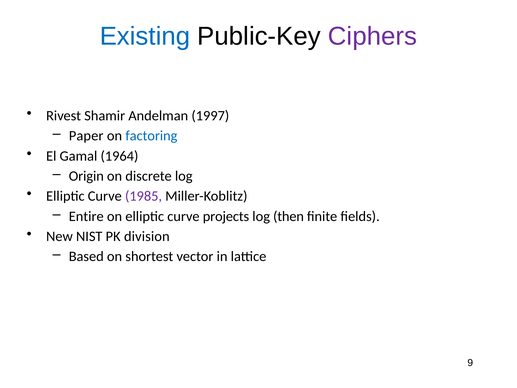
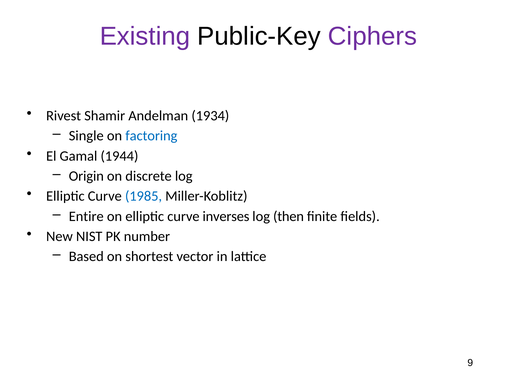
Existing colour: blue -> purple (145, 36)
1997: 1997 -> 1934 (210, 116)
Paper: Paper -> Single (86, 136)
1964: 1964 -> 1944 (119, 156)
1985 colour: purple -> blue (144, 196)
projects: projects -> inverses (226, 216)
division: division -> number (147, 236)
